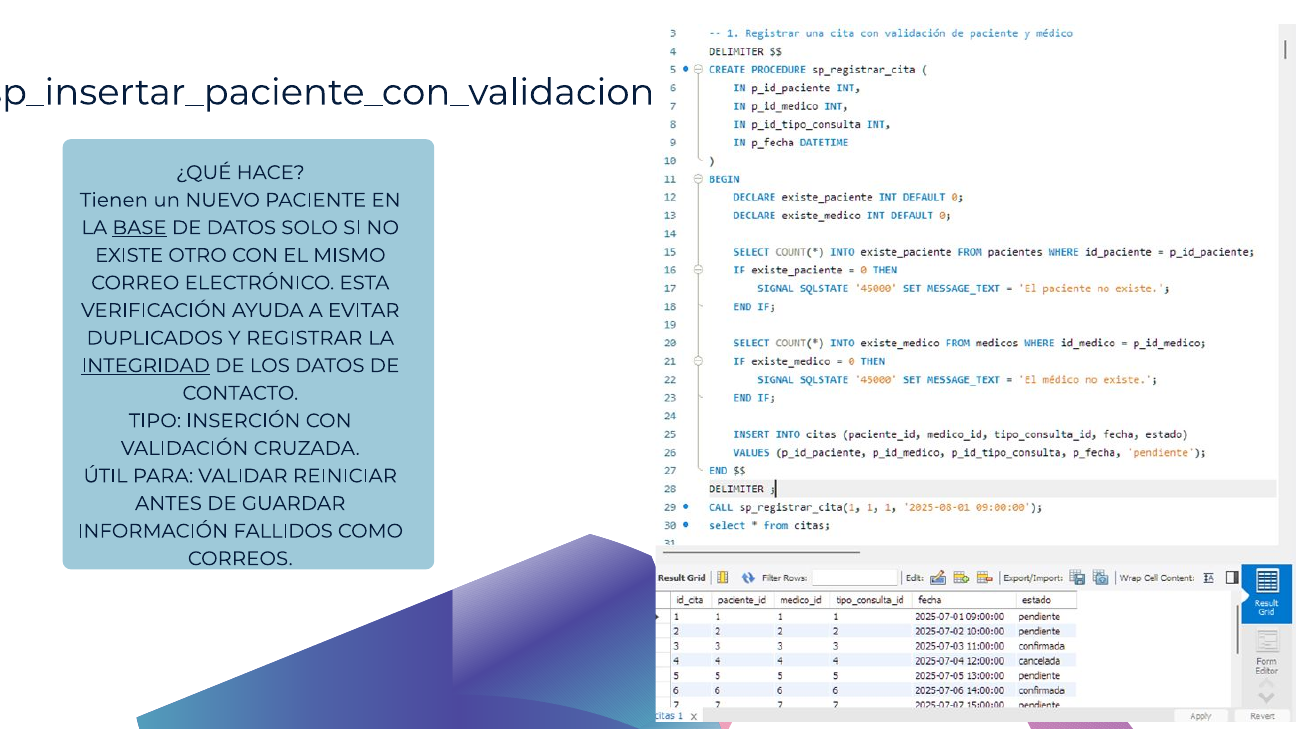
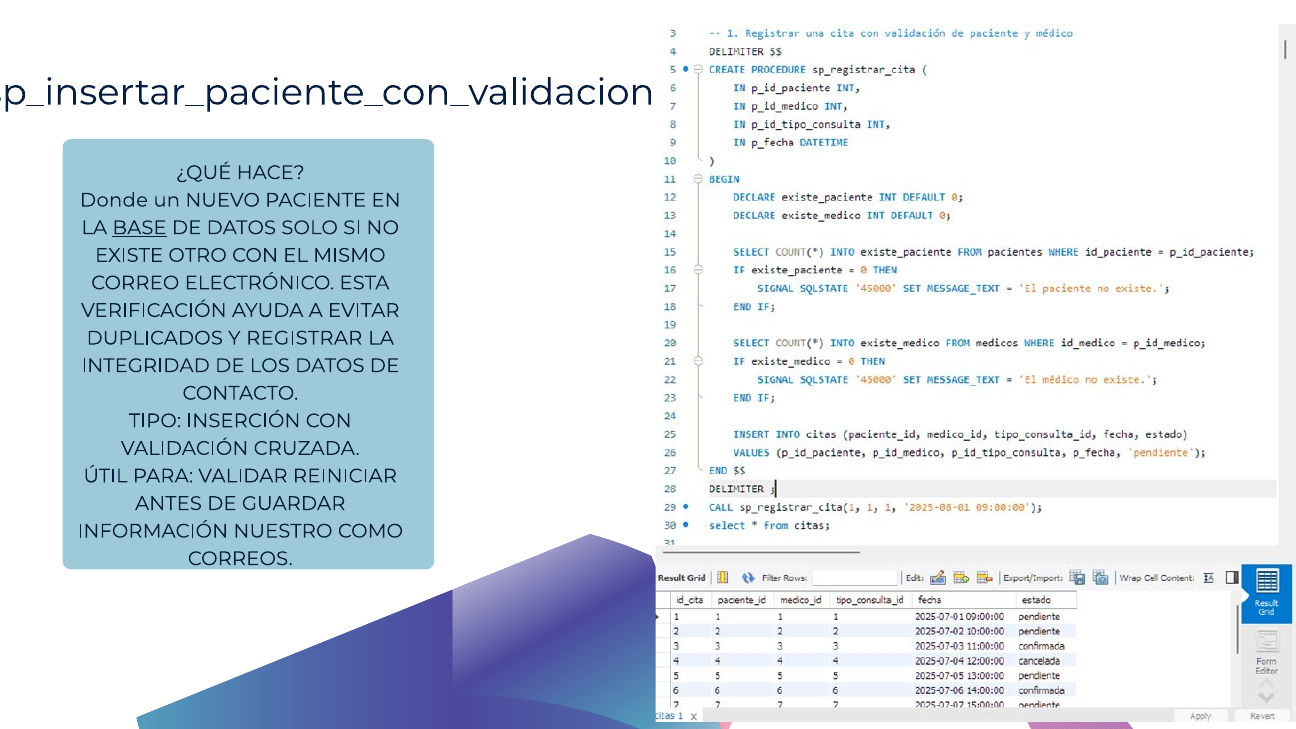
Tienen: Tienen -> Donde (114, 200)
INTEGRIDAD underline: present -> none (146, 366)
FALLIDOS: FALLIDOS -> NUESTRO (283, 531)
